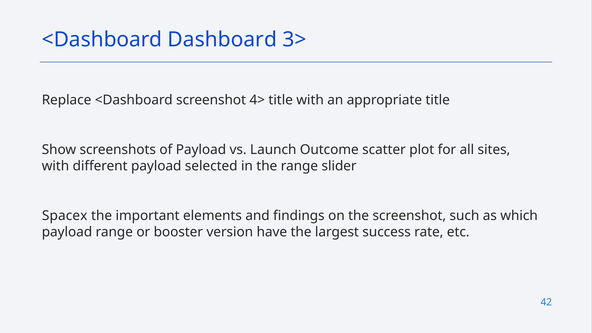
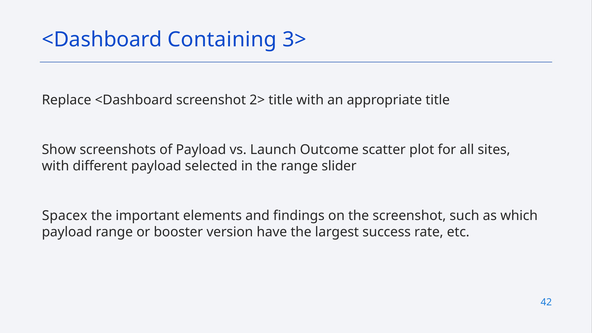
Dashboard: Dashboard -> Containing (222, 39)
4>: 4> -> 2> (257, 100)
